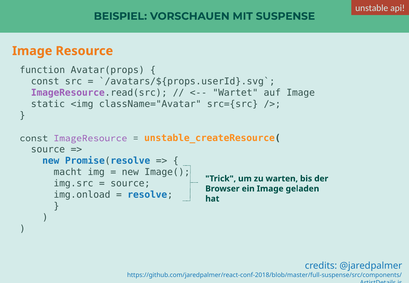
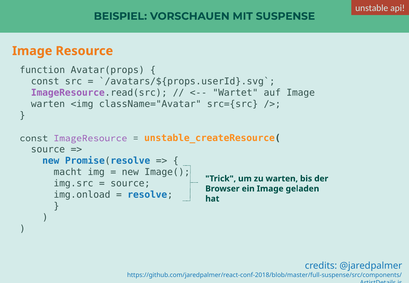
static: static -> warten (48, 104)
